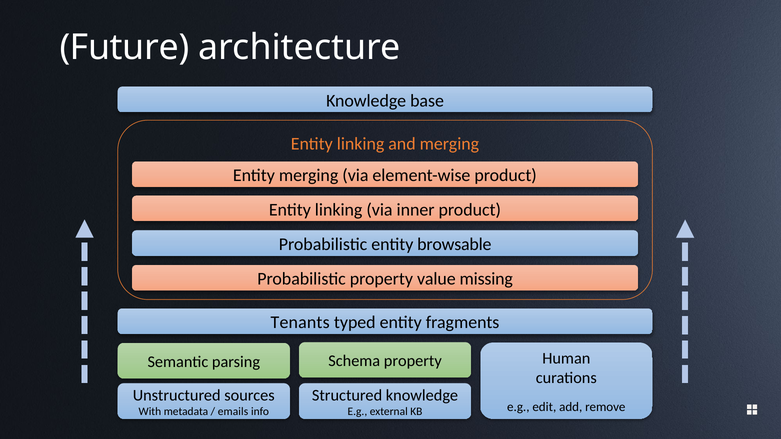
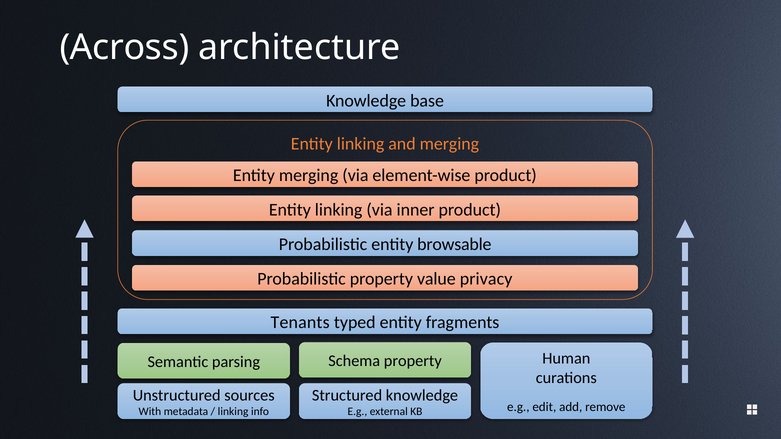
Future: Future -> Across (124, 48)
missing: missing -> privacy (486, 279)
emails: emails -> linking (233, 412)
